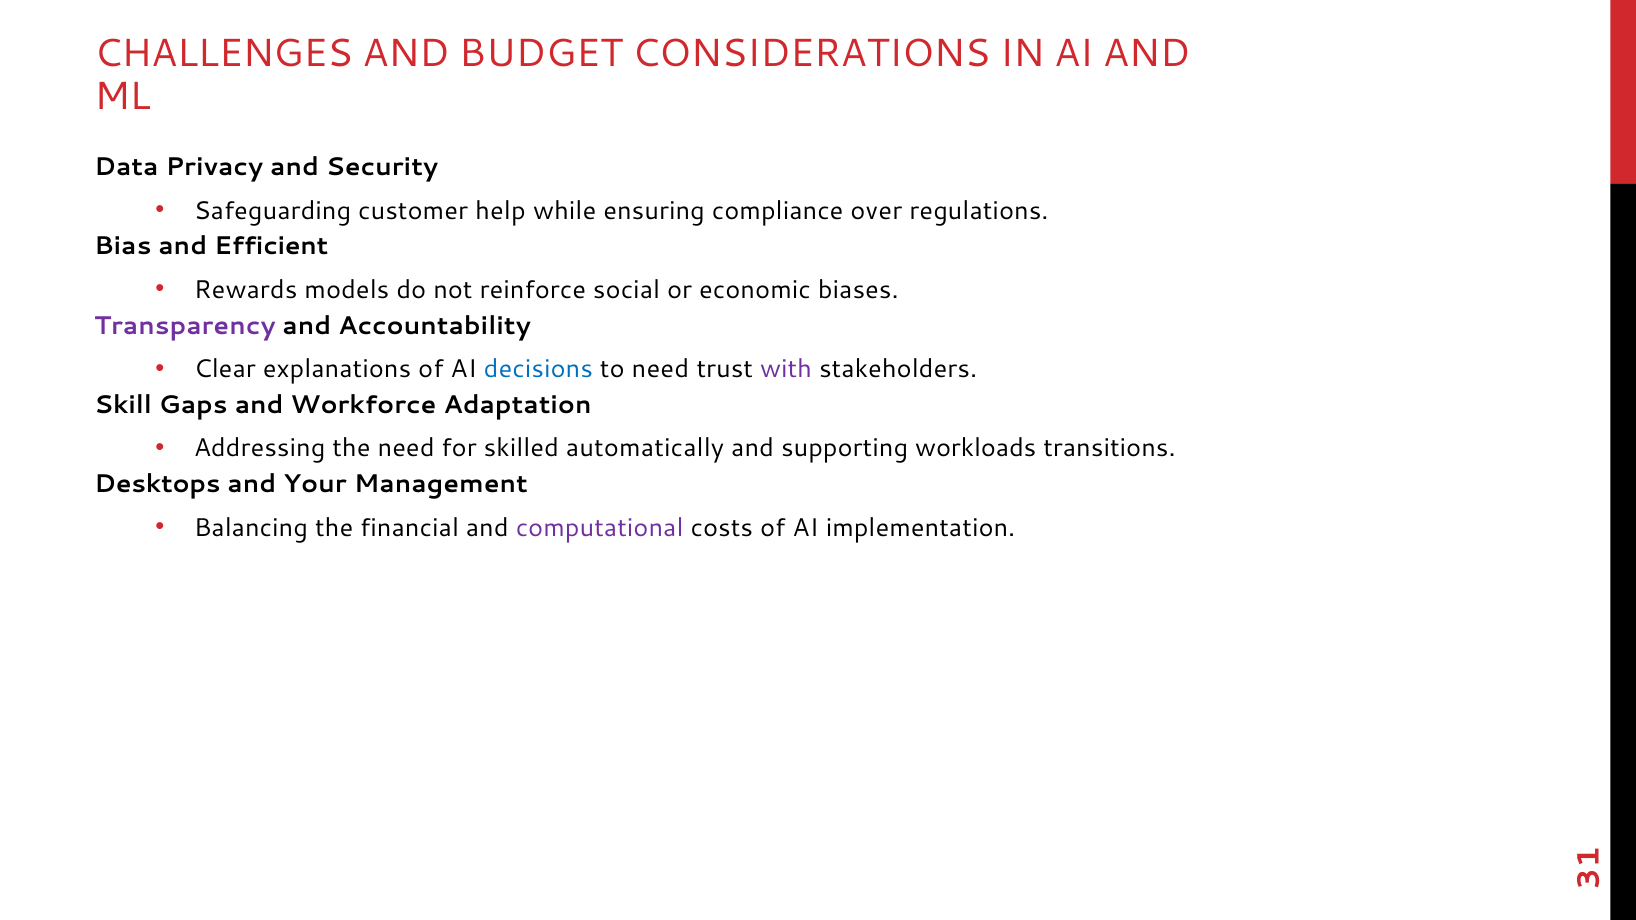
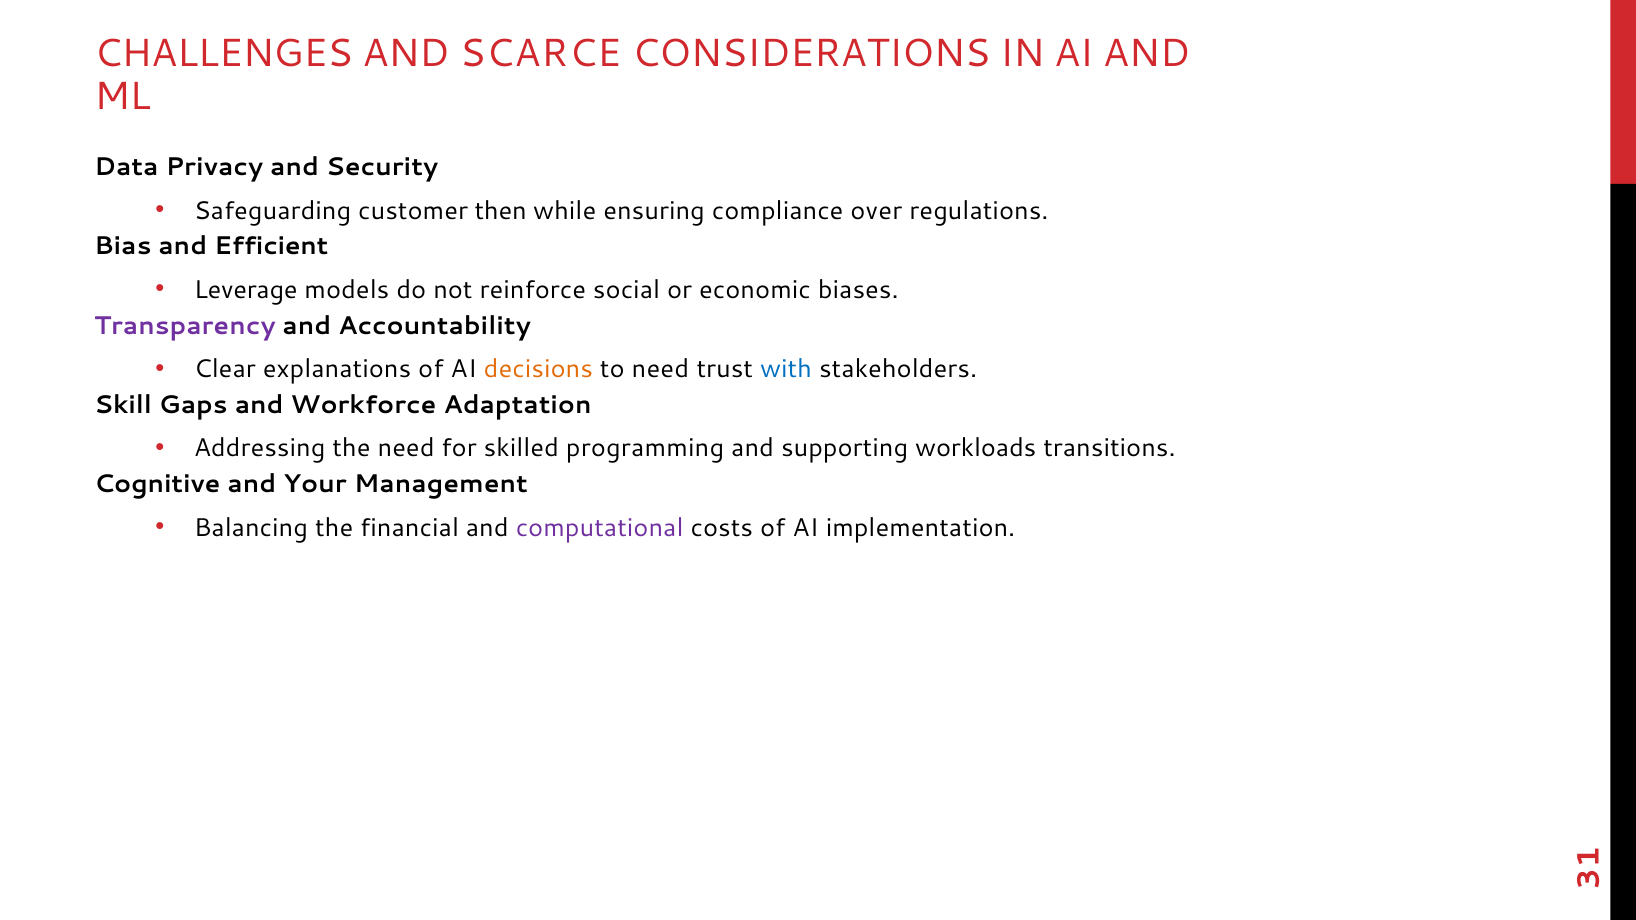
BUDGET: BUDGET -> SCARCE (540, 54)
help: help -> then (501, 211)
Rewards: Rewards -> Leverage (246, 290)
decisions colour: blue -> orange (538, 369)
with colour: purple -> blue (786, 369)
automatically: automatically -> programming (645, 449)
Desktops: Desktops -> Cognitive (157, 484)
